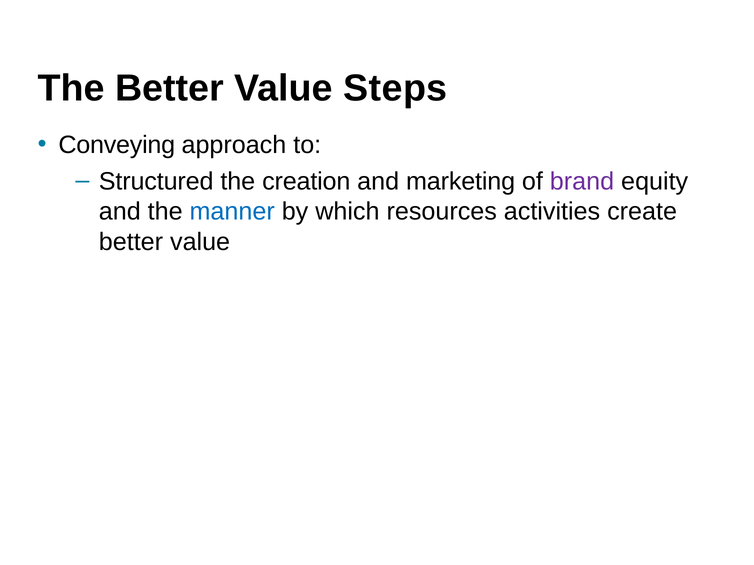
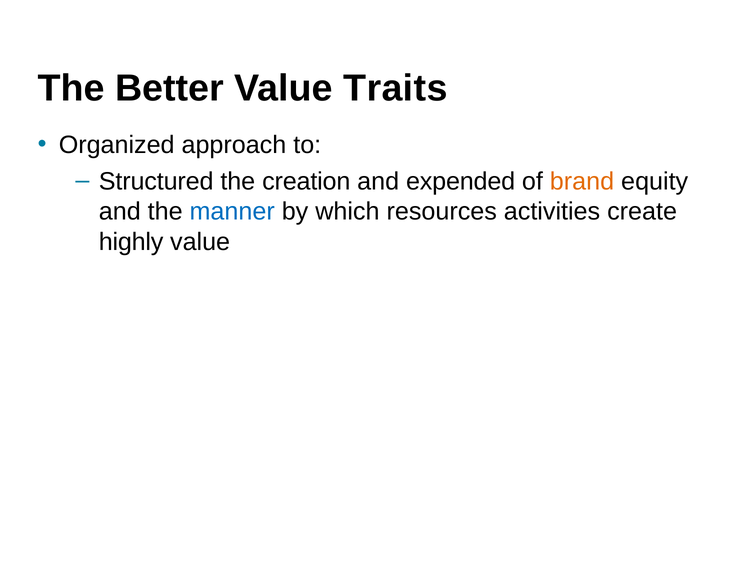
Steps: Steps -> Traits (395, 88)
Conveying: Conveying -> Organized (117, 145)
marketing: marketing -> expended (461, 182)
brand colour: purple -> orange (582, 182)
better: better -> highly (131, 242)
